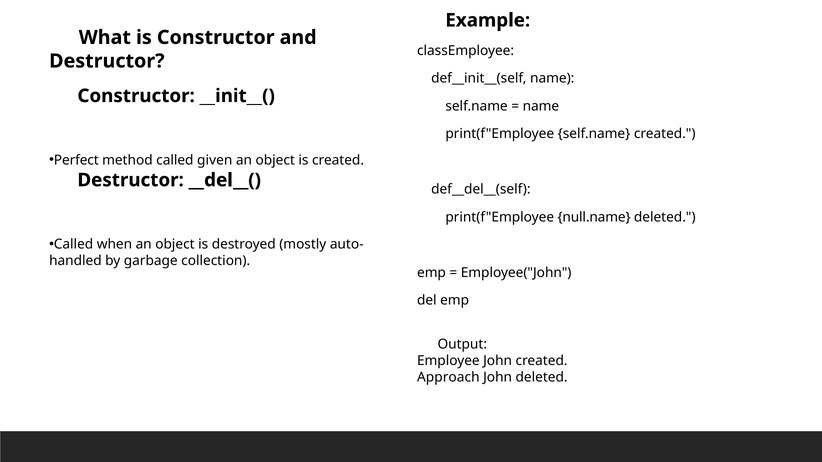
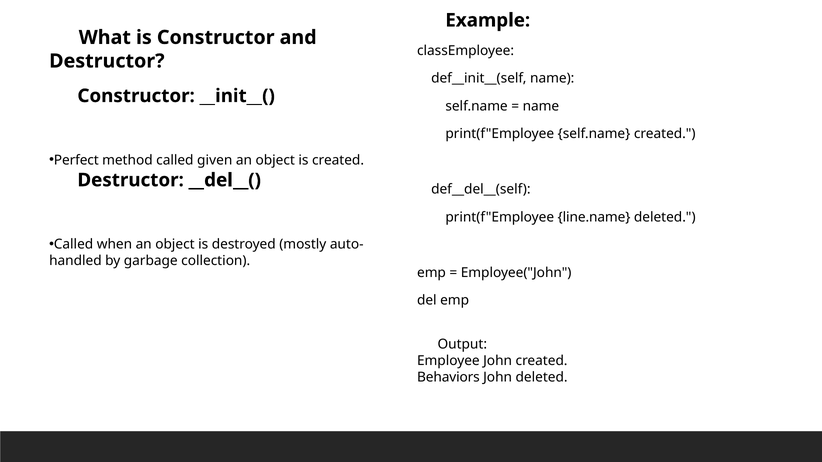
null.name: null.name -> line.name (594, 217)
Approach: Approach -> Behaviors (448, 377)
